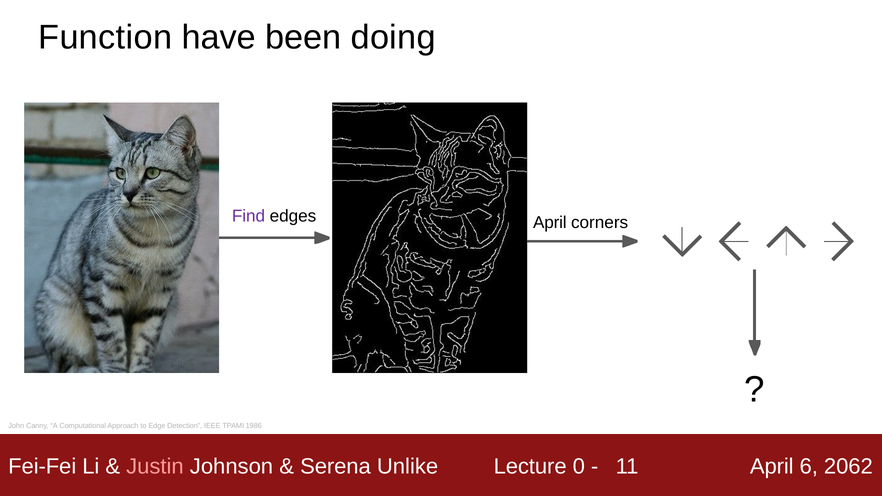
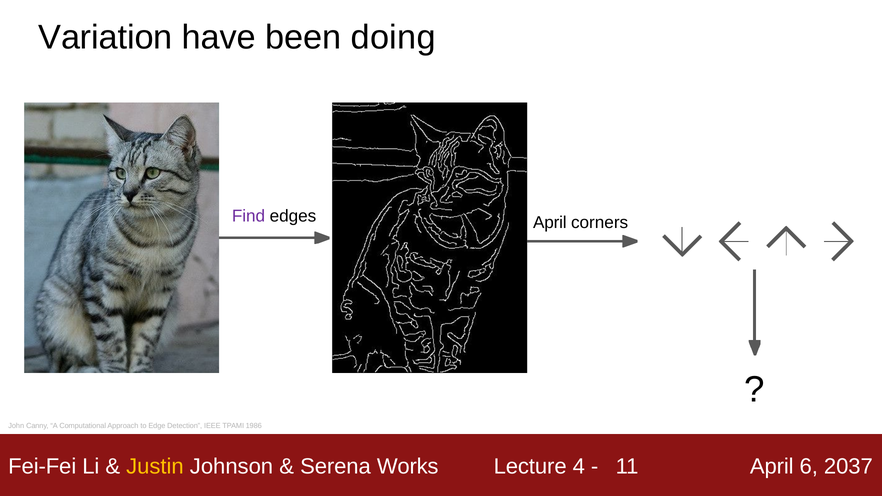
Function: Function -> Variation (105, 37)
Justin colour: pink -> yellow (155, 467)
Unlike: Unlike -> Works (408, 467)
0: 0 -> 4 (579, 467)
2062: 2062 -> 2037 (848, 467)
